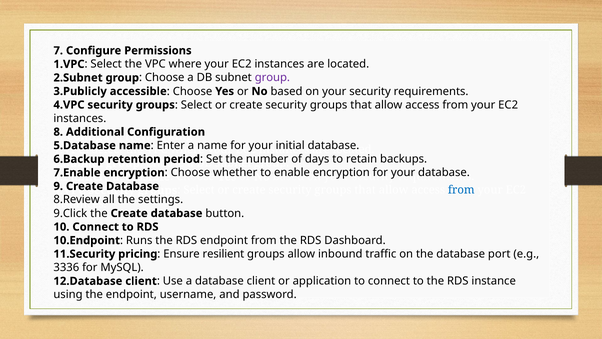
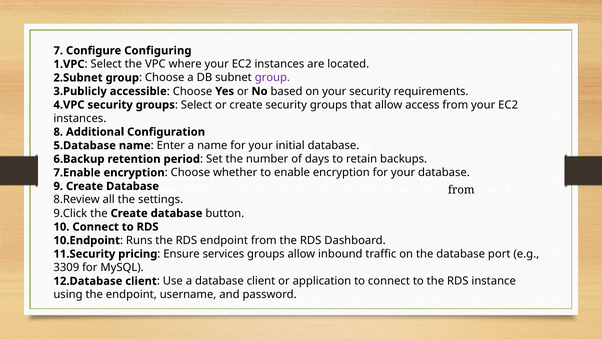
Permissions: Permissions -> Configuring (158, 51)
from colour: blue -> black (461, 190)
resilient: resilient -> services (223, 254)
3336: 3336 -> 3309 (66, 267)
